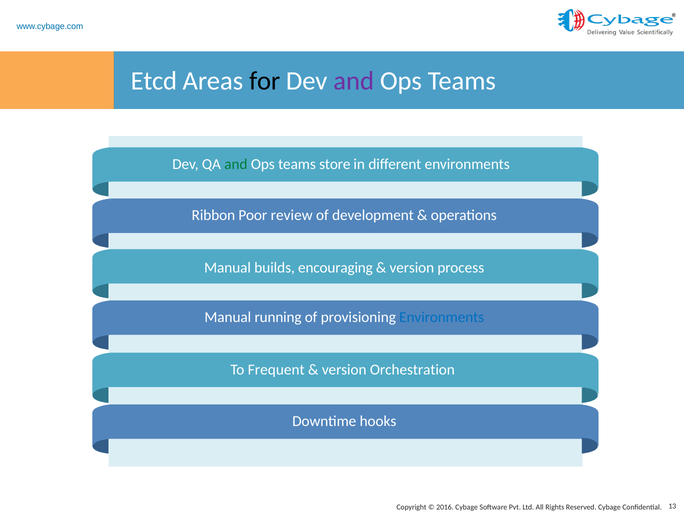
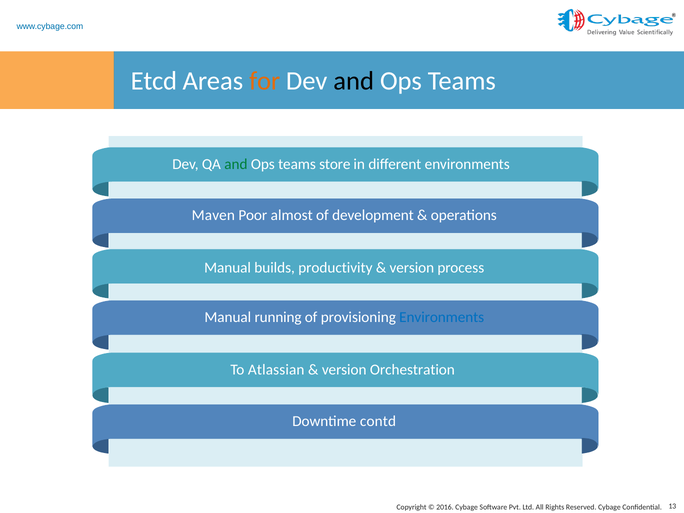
for colour: black -> orange (265, 81)
and colour: purple -> black (354, 81)
Ribbon: Ribbon -> Maven (213, 215)
review: review -> almost (292, 215)
encouraging: encouraging -> productivity (335, 268)
Frequent: Frequent -> Atlassian (276, 369)
hooks: hooks -> contd (378, 421)
